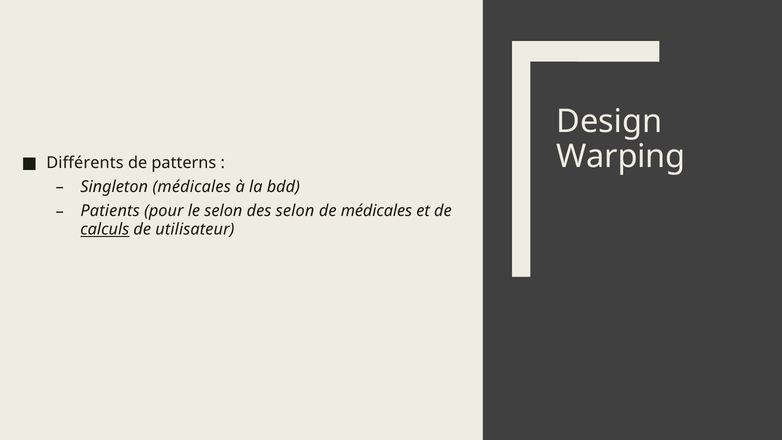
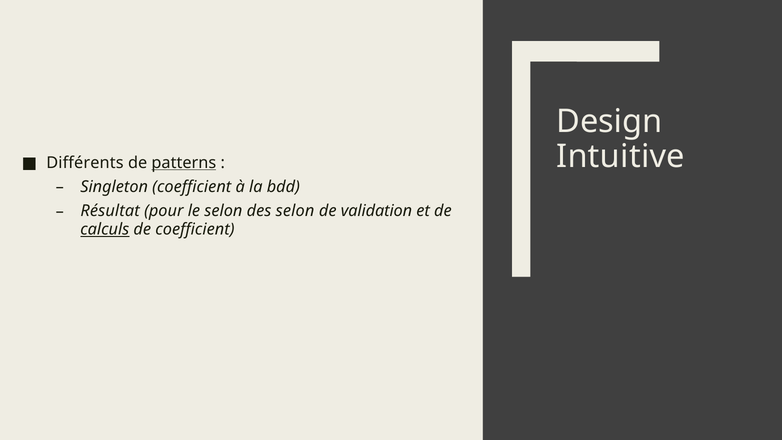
Warping: Warping -> Intuitive (621, 156)
patterns underline: none -> present (184, 163)
Singleton médicales: médicales -> coefficient (192, 187)
Patients: Patients -> Résultat (110, 211)
de médicales: médicales -> validation (376, 211)
de utilisateur: utilisateur -> coefficient (195, 229)
